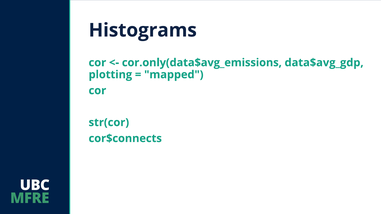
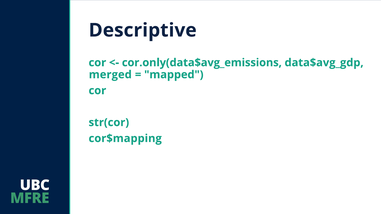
Histograms: Histograms -> Descriptive (143, 30)
plotting: plotting -> merged (110, 75)
cor$connects: cor$connects -> cor$mapping (125, 139)
